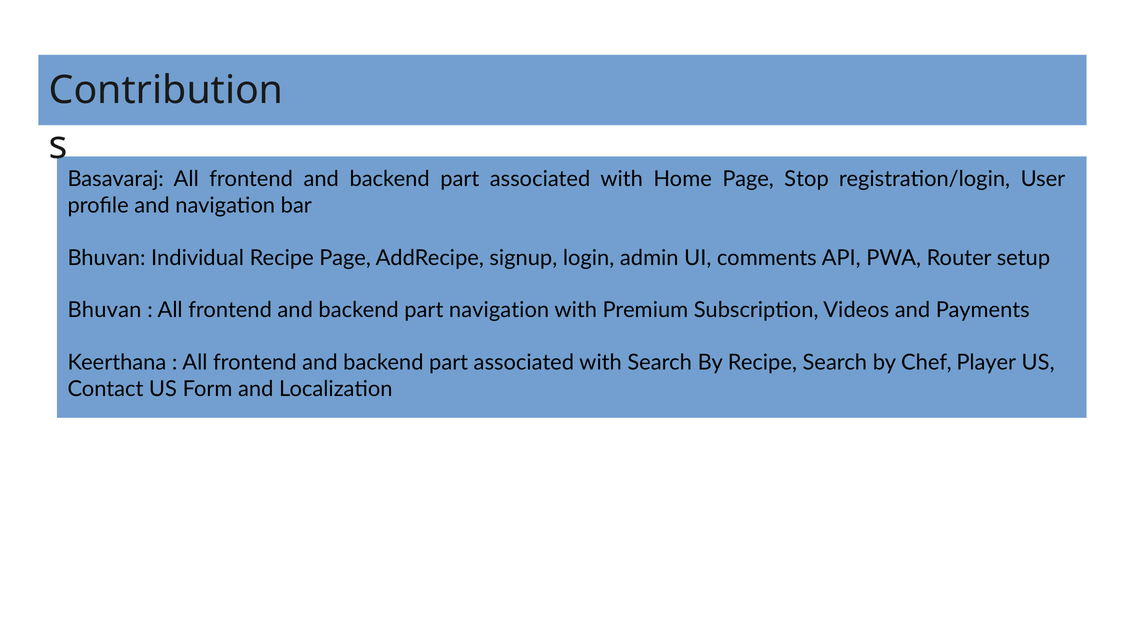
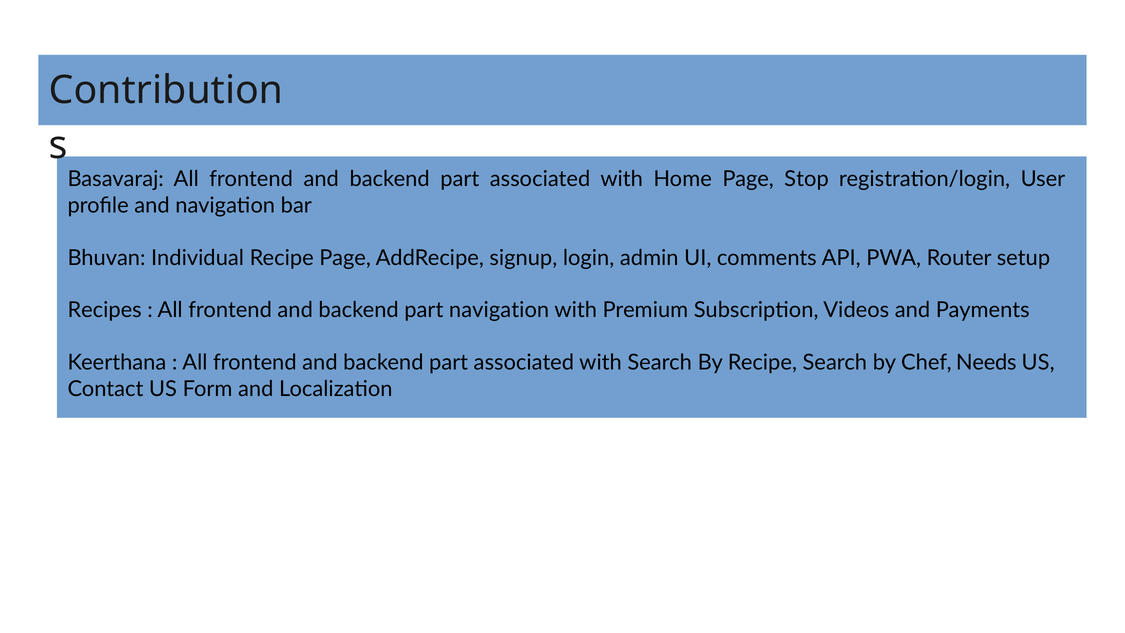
Bhuvan: Bhuvan -> Recipes (105, 310)
Player: Player -> Needs (986, 363)
